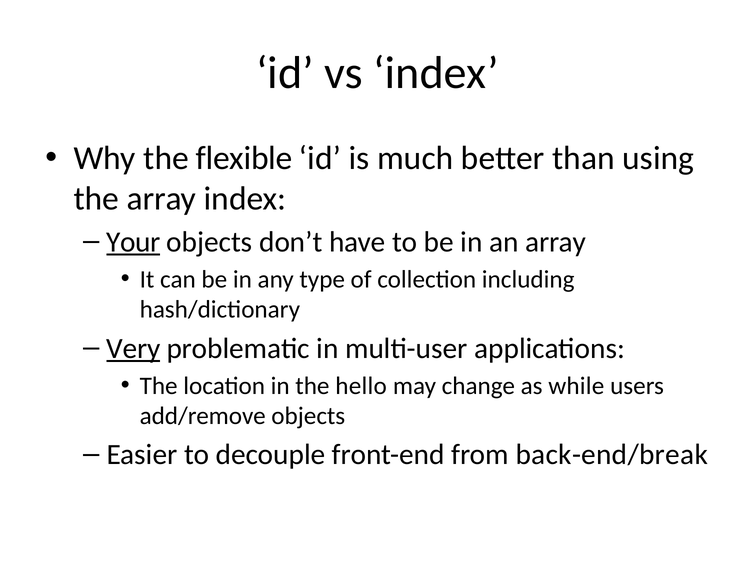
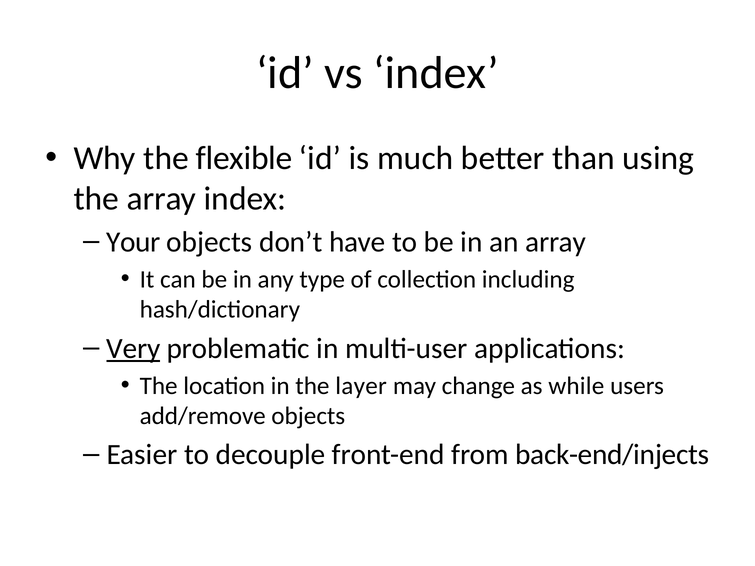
Your underline: present -> none (133, 242)
hello: hello -> layer (361, 386)
back-end/break: back-end/break -> back-end/injects (612, 455)
